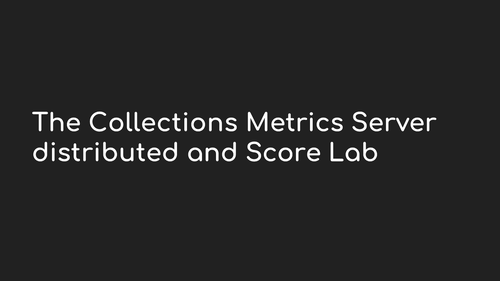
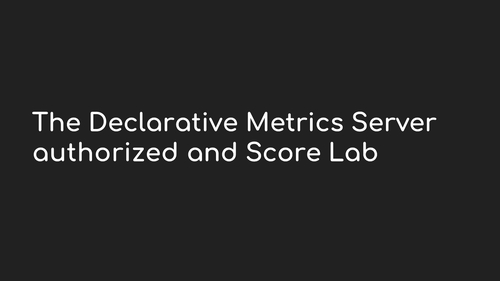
Collections: Collections -> Declarative (163, 123)
distributed: distributed -> authorized (105, 153)
